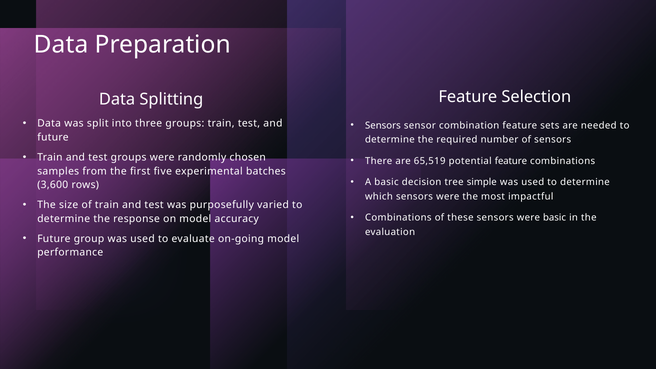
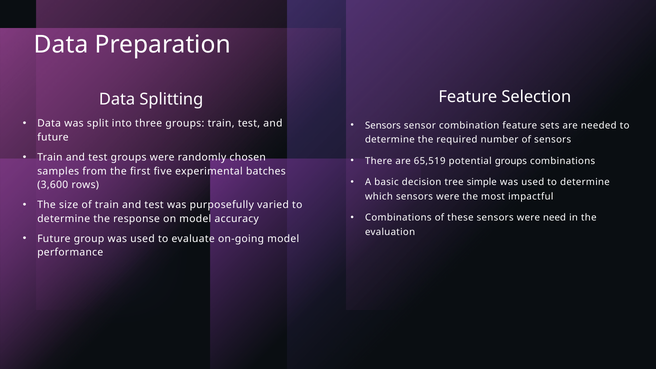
potential feature: feature -> groups (511, 161)
were basic: basic -> need (555, 218)
